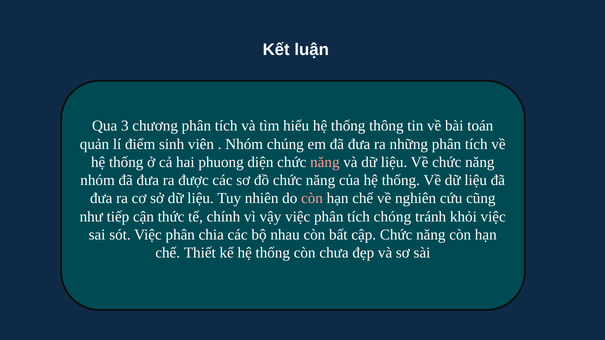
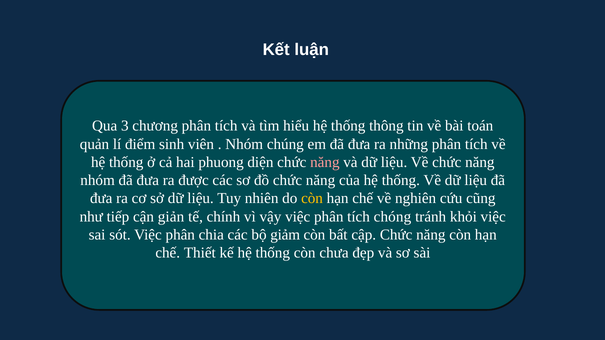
còn colour: pink -> yellow (312, 199)
thức: thức -> giản (171, 217)
nhau: nhau -> giảm (285, 235)
